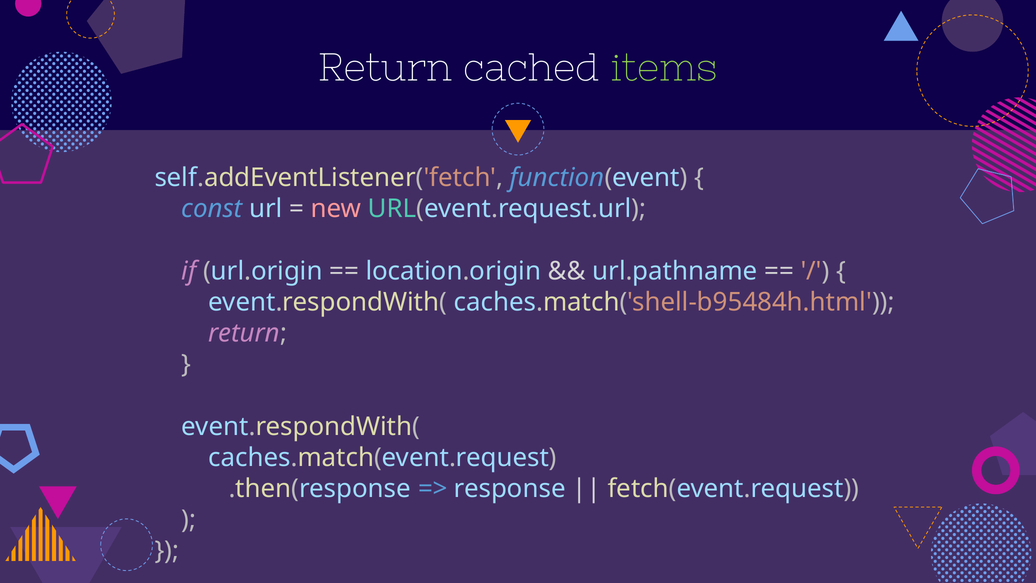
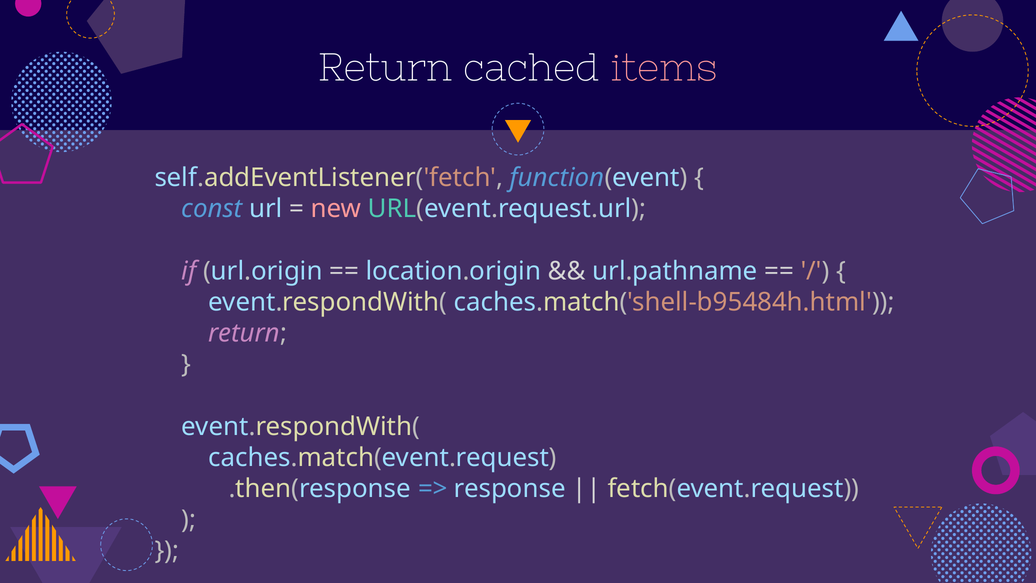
items colour: light green -> pink (664, 68)
